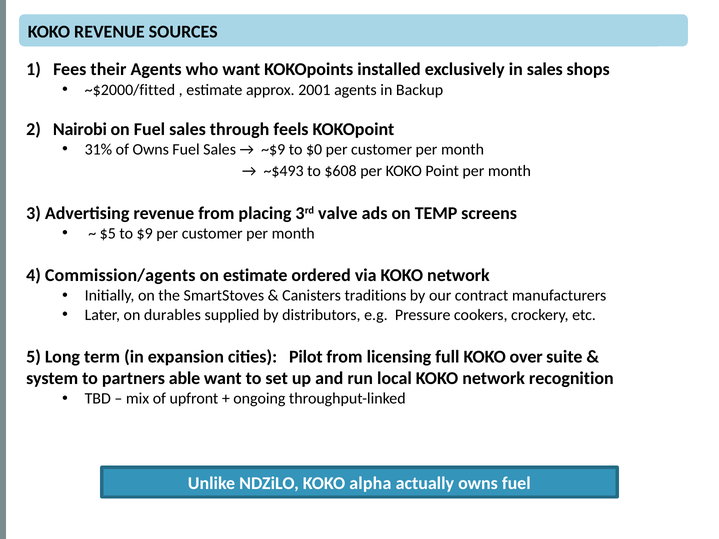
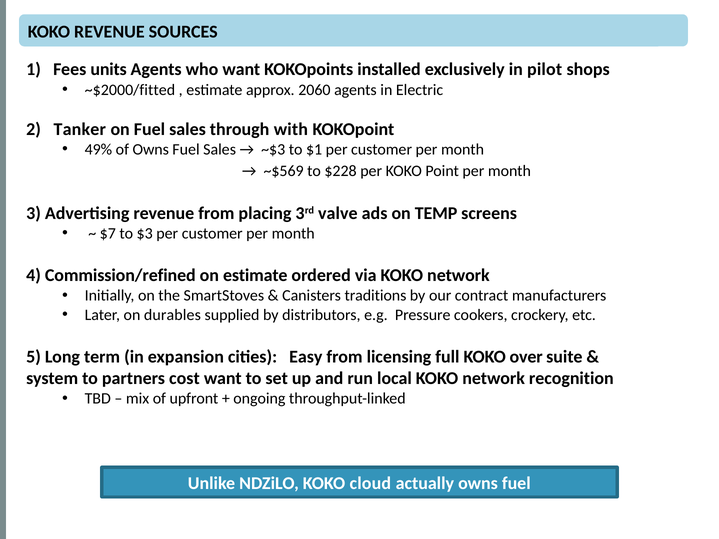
their: their -> units (109, 70)
in sales: sales -> pilot (545, 70)
2001: 2001 -> 2060 (314, 90)
Backup: Backup -> Electric (420, 90)
Nairobi: Nairobi -> Tanker (80, 129)
feels: feels -> with (291, 129)
31%: 31% -> 49% (98, 150)
~$9: ~$9 -> ~$3 (273, 150)
$0: $0 -> $1 (314, 150)
~$493: ~$493 -> ~$569 (284, 171)
$608: $608 -> $228 (341, 171)
$5: $5 -> $7 (108, 234)
$9: $9 -> $3 (145, 234)
Commission/agents: Commission/agents -> Commission/refined (120, 276)
Pilot: Pilot -> Easy (306, 357)
able: able -> cost (184, 379)
alpha: alpha -> cloud (370, 484)
